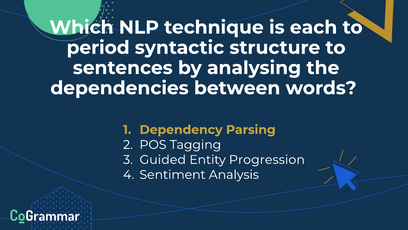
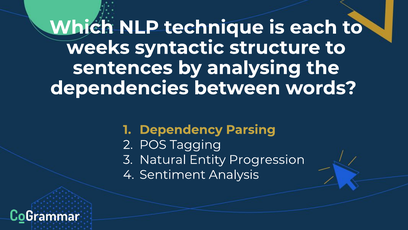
period: period -> weeks (98, 48)
Guided: Guided -> Natural (163, 159)
